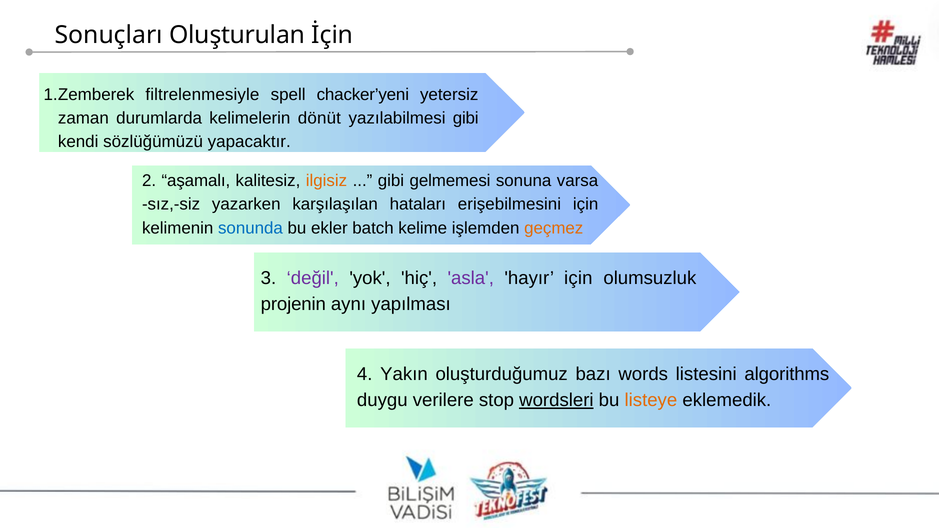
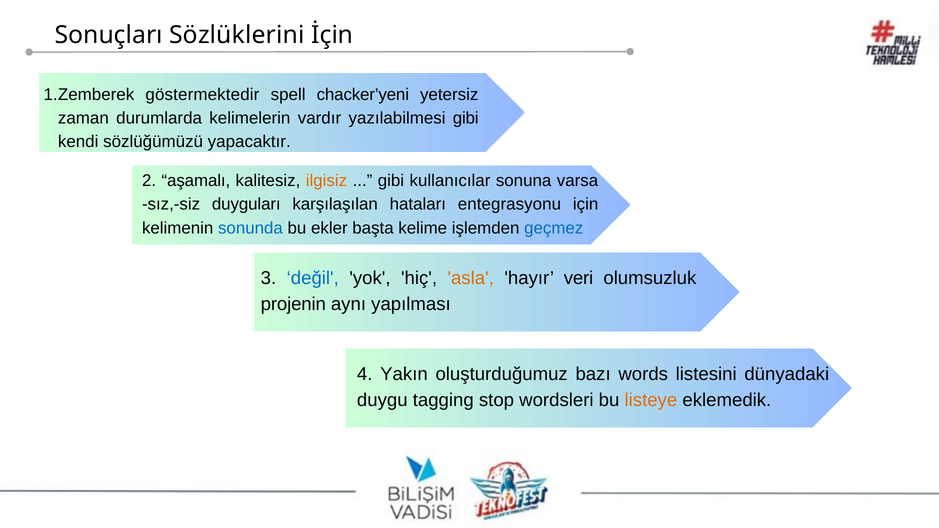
Oluşturulan: Oluşturulan -> Sözlüklerini (237, 35)
filtrelenmesiyle: filtrelenmesiyle -> göstermektedir (202, 94)
dönüt: dönüt -> vardır (319, 118)
gelmemesi: gelmemesi -> kullanıcılar (450, 181)
yazarken: yazarken -> duyguları (246, 204)
erişebilmesini: erişebilmesini -> entegrasyonu (509, 204)
batch: batch -> başta (373, 228)
geçmez colour: orange -> blue (554, 228)
değil colour: purple -> blue (313, 278)
asla colour: purple -> orange (471, 278)
hayır için: için -> veri (579, 278)
algorithms: algorithms -> dünyadaki (787, 374)
verilere: verilere -> tagging (443, 400)
wordsleri underline: present -> none (556, 400)
